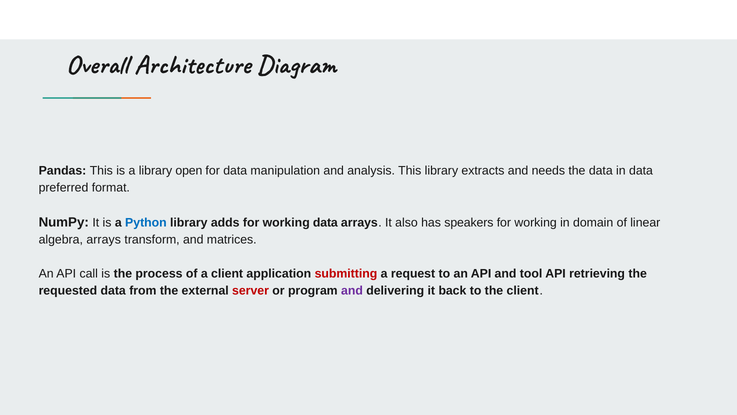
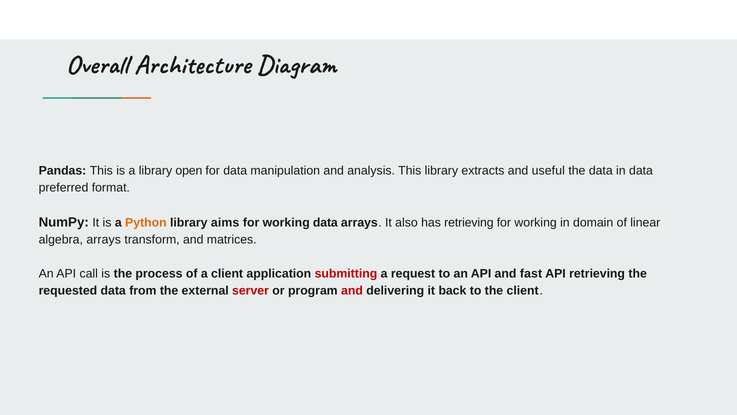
needs: needs -> useful (548, 170)
Python colour: blue -> orange (146, 222)
adds: adds -> aims (225, 222)
has speakers: speakers -> retrieving (469, 222)
tool: tool -> fast (531, 274)
and colour: purple -> red (352, 290)
